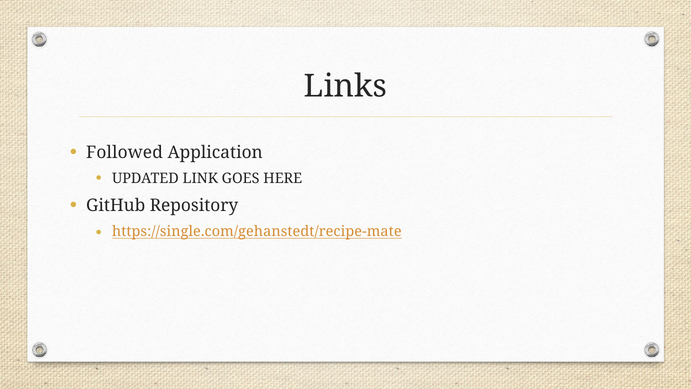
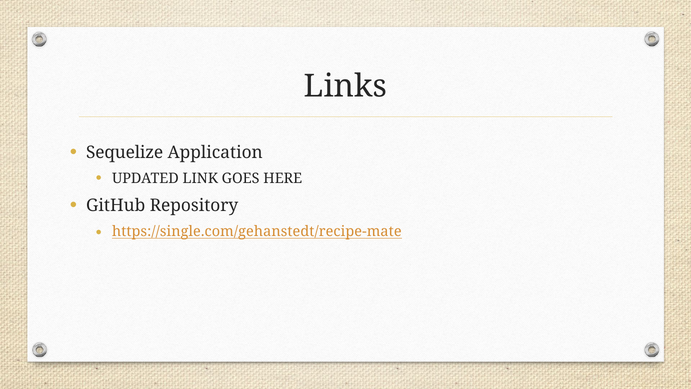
Followed: Followed -> Sequelize (125, 152)
